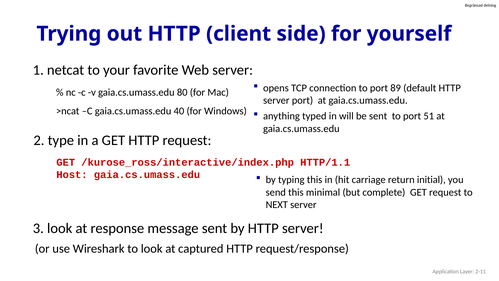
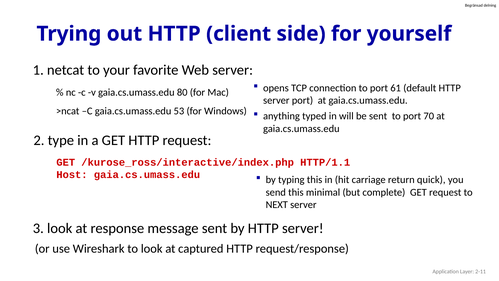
89: 89 -> 61 (396, 88)
40: 40 -> 53 (179, 111)
51: 51 -> 70 (429, 116)
initial: initial -> quick (431, 180)
